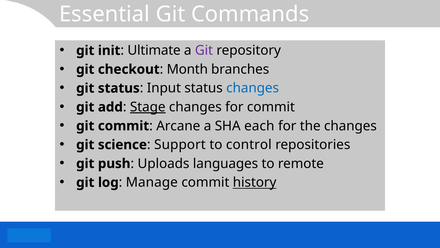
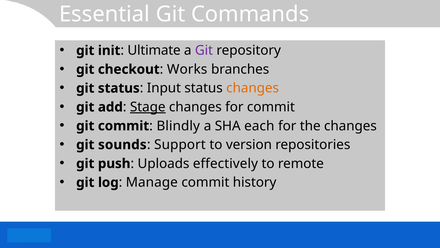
Month: Month -> Works (187, 69)
changes colour: blue -> orange (253, 88)
Arcane: Arcane -> Blindly (178, 126)
science: science -> sounds (122, 144)
control: control -> version (249, 144)
languages: languages -> effectively (225, 163)
history underline: present -> none (255, 182)
